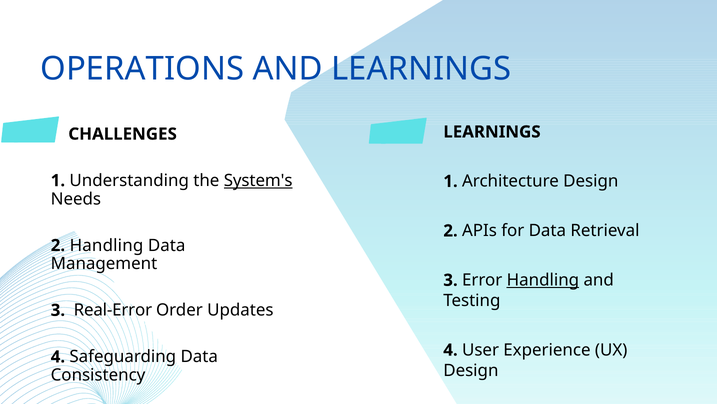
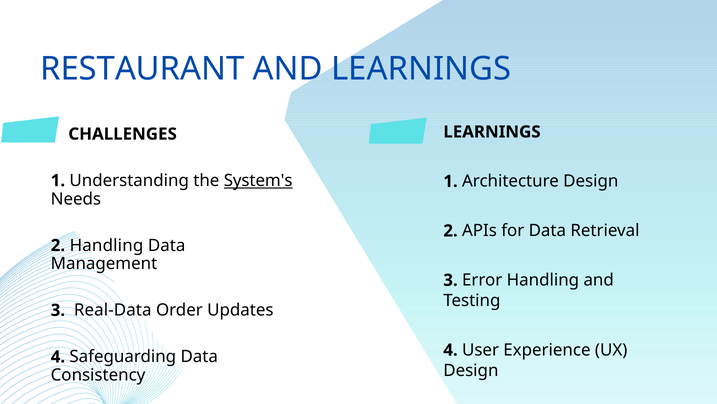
OPERATIONS: OPERATIONS -> RESTAURANT (142, 69)
Handling underline: present -> none (543, 280)
Real-Error: Real-Error -> Real-Data (113, 310)
